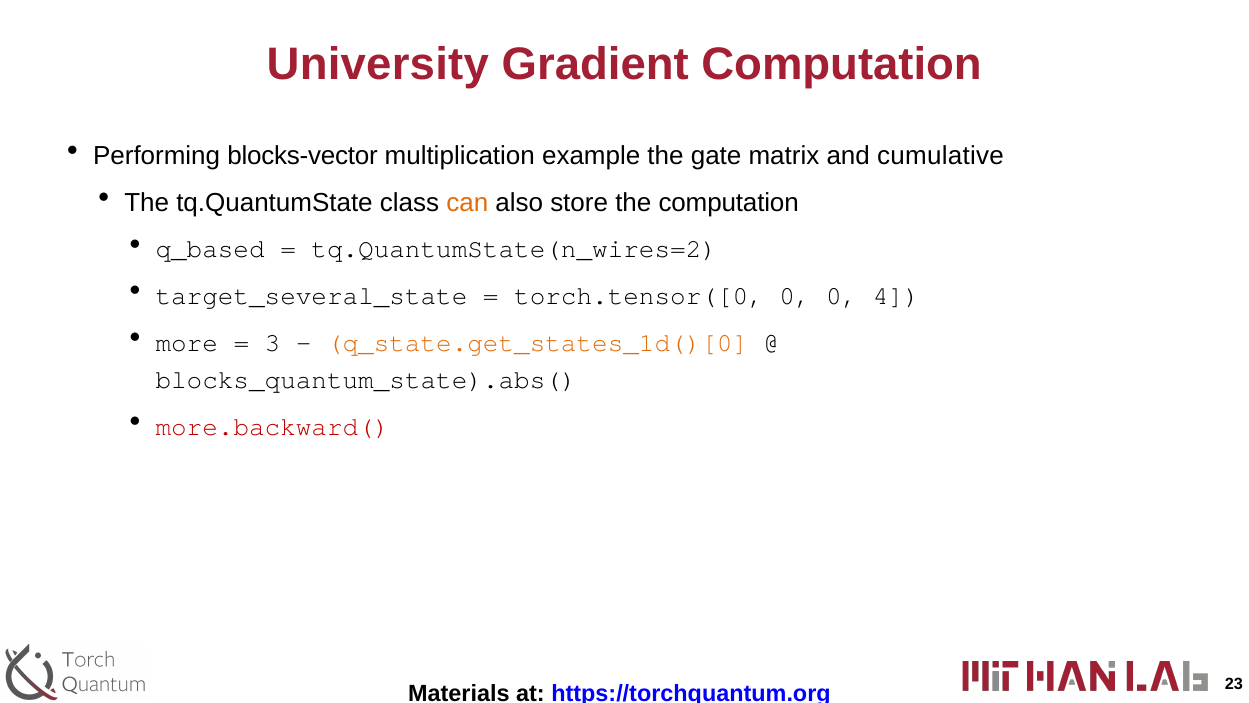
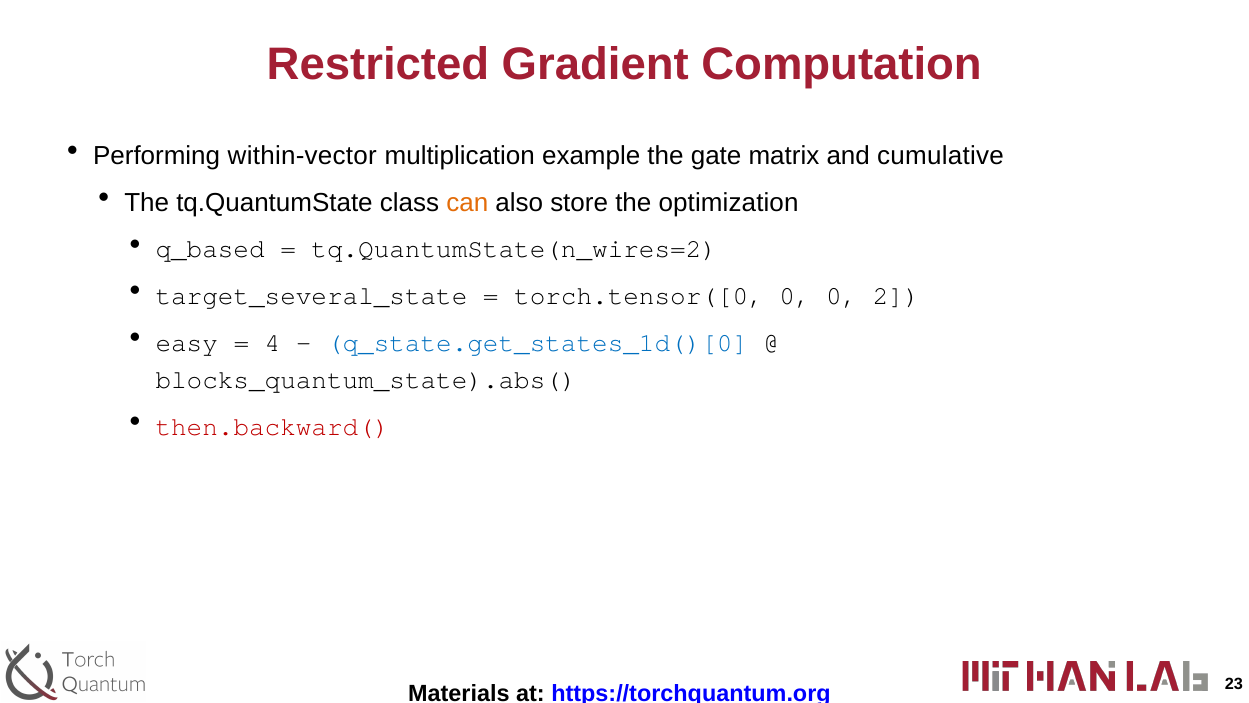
University: University -> Restricted (378, 64)
blocks-vector: blocks-vector -> within-vector (302, 156)
the computation: computation -> optimization (729, 203)
4: 4 -> 2 (896, 296)
more: more -> easy (187, 342)
3: 3 -> 4 (272, 342)
q_state.get_states_1d()[0 colour: orange -> blue (538, 342)
more.backward(: more.backward( -> then.backward( (272, 426)
